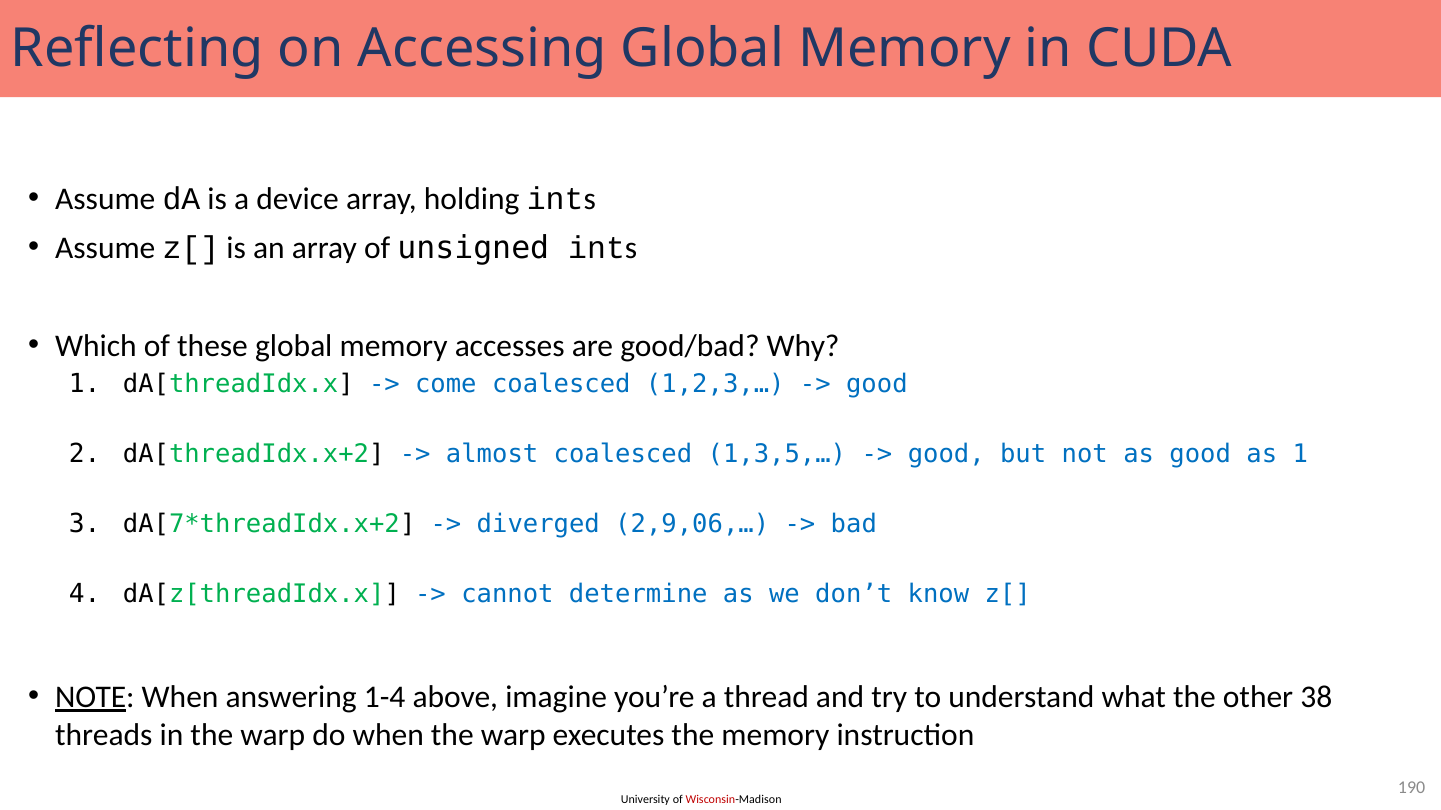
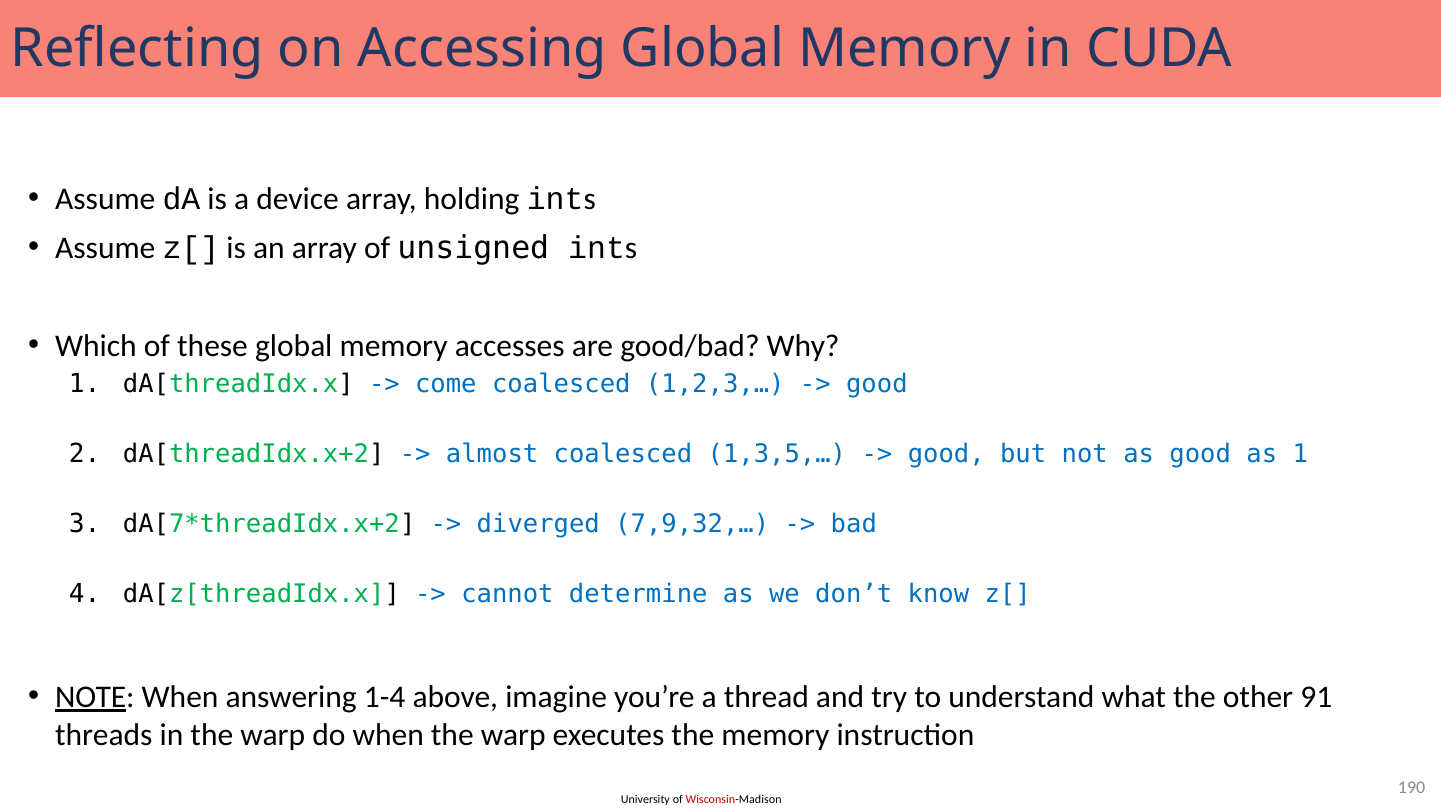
2,9,06,…: 2,9,06,… -> 7,9,32,… (692, 525)
38: 38 -> 91 (1316, 698)
